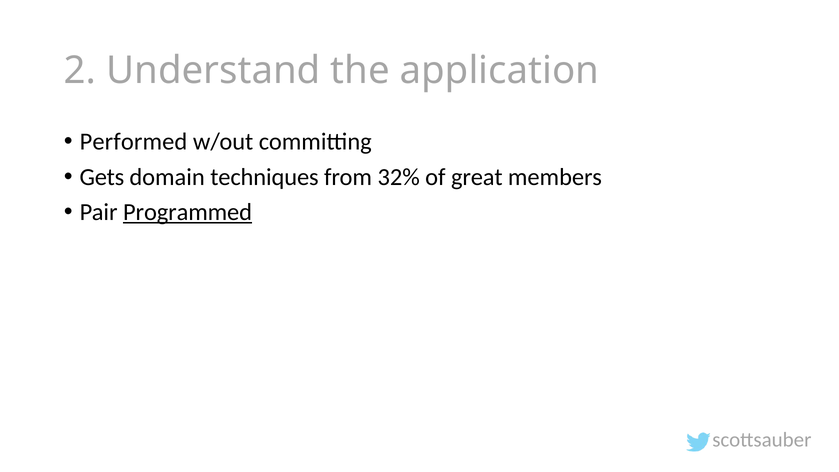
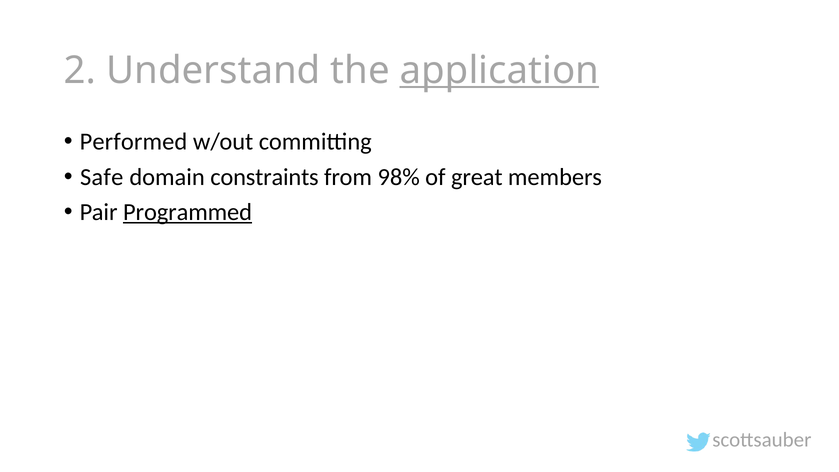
application underline: none -> present (499, 70)
Gets: Gets -> Safe (102, 177)
techniques: techniques -> constraints (264, 177)
32%: 32% -> 98% (399, 177)
